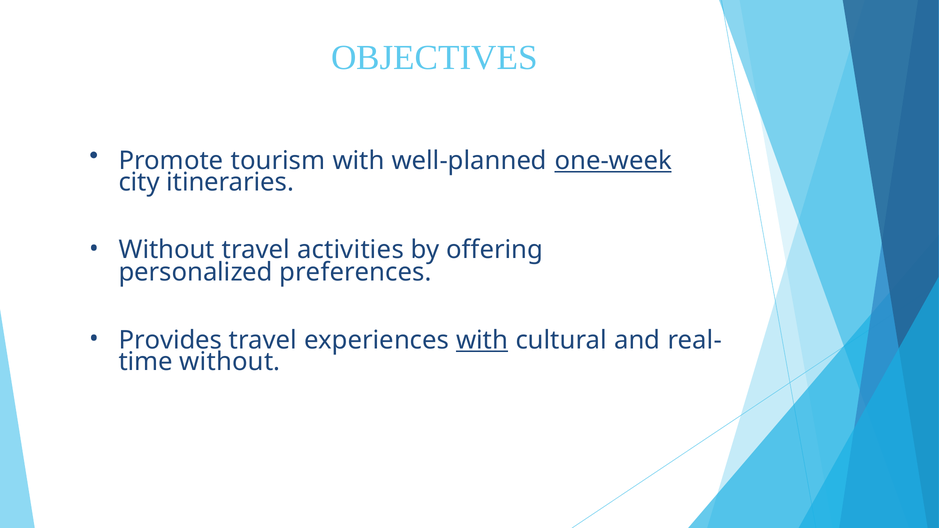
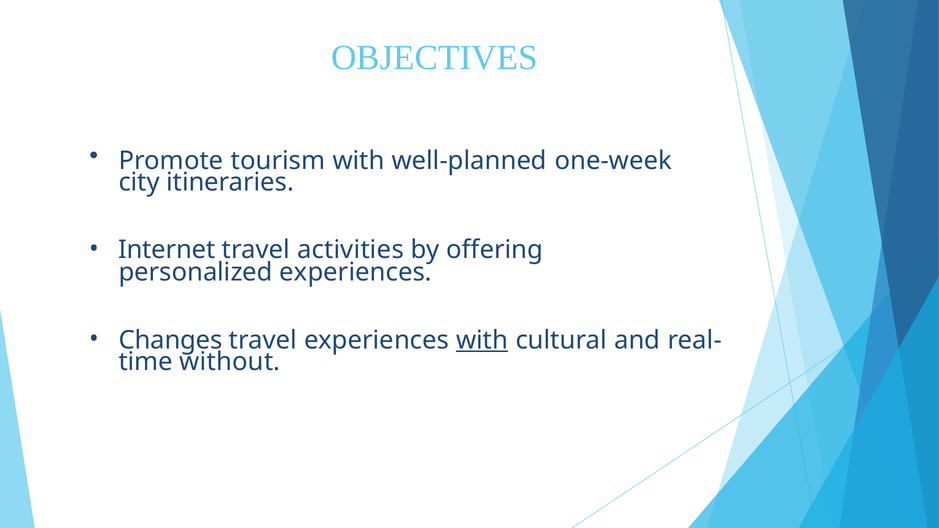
one-week underline: present -> none (613, 161)
Without: Without -> Internet (167, 250)
personalized preferences: preferences -> experiences (356, 272)
Provides: Provides -> Changes (171, 340)
